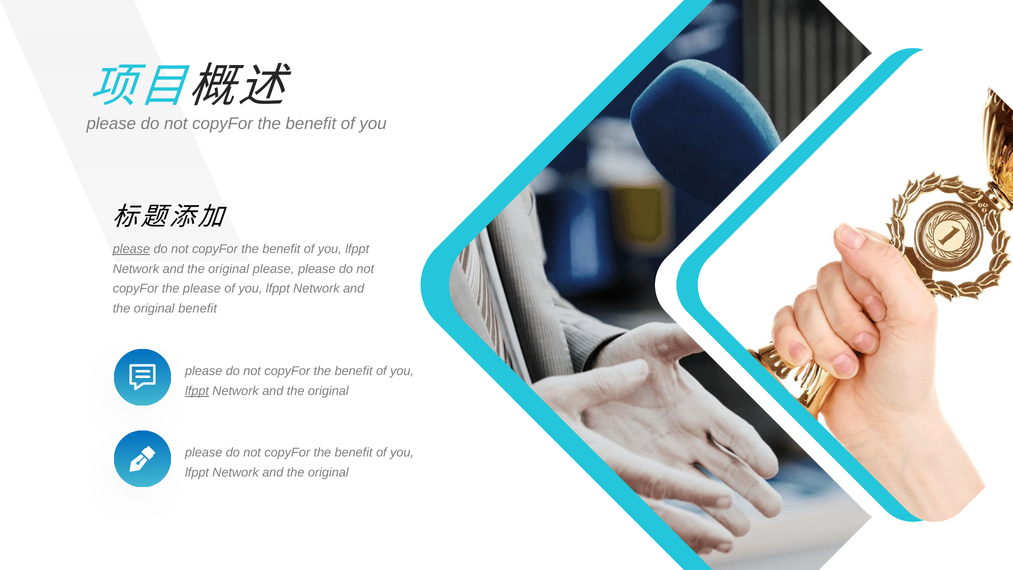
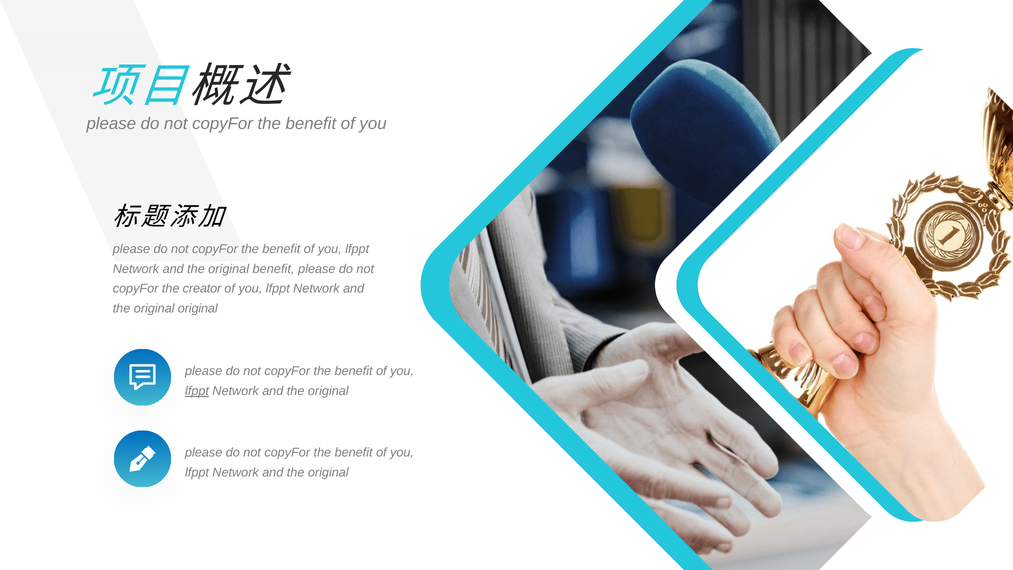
please underline: present -> none (131, 249)
please: please -> benefit (274, 269)
the please: please -> creator (202, 289)
original benefit: benefit -> original (198, 308)
